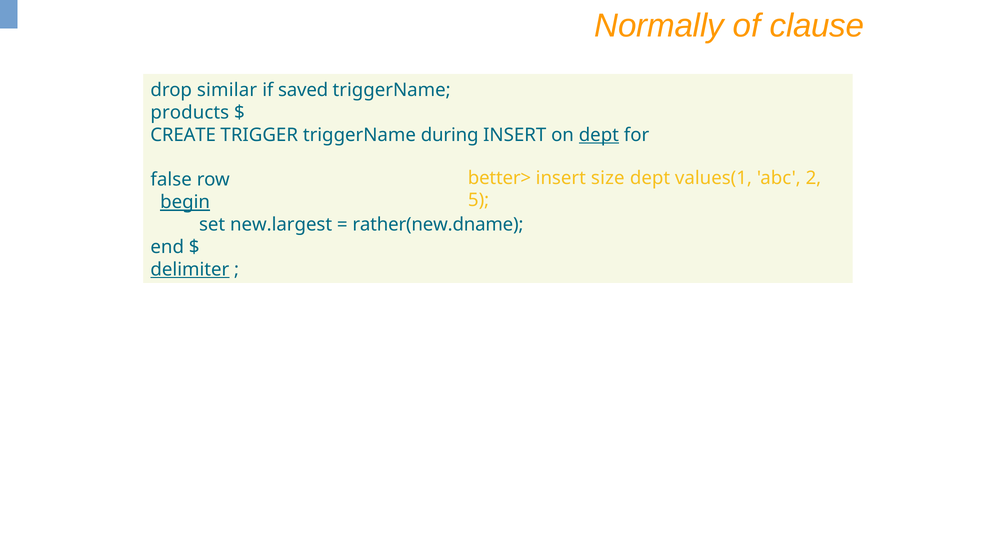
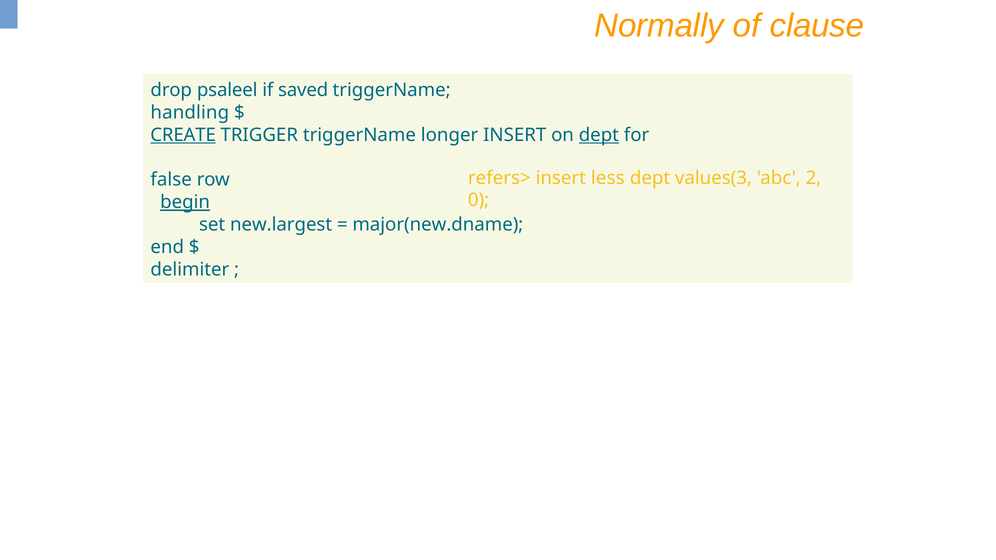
similar: similar -> psaleel (227, 90)
products: products -> handling (190, 113)
CREATE underline: none -> present (183, 135)
during: during -> longer (450, 135)
better>: better> -> refers> (499, 178)
size: size -> less (608, 178)
values(1: values(1 -> values(3 (714, 178)
5: 5 -> 0 (479, 200)
rather(new.dname: rather(new.dname -> major(new.dname (438, 225)
delimiter underline: present -> none (190, 269)
